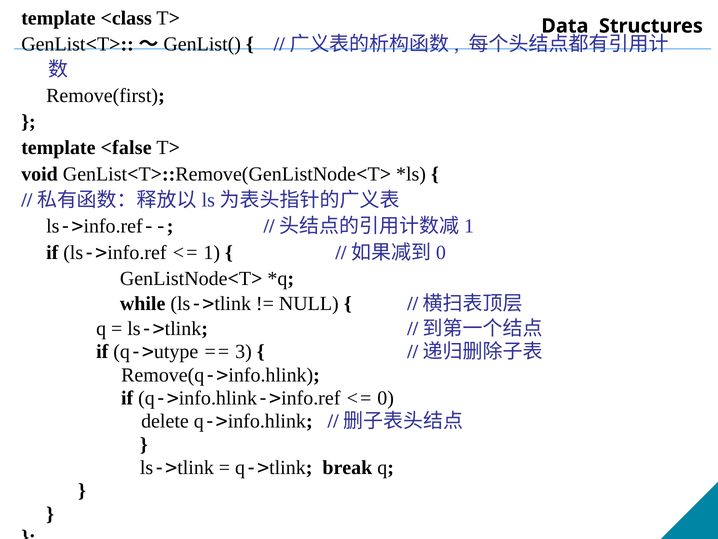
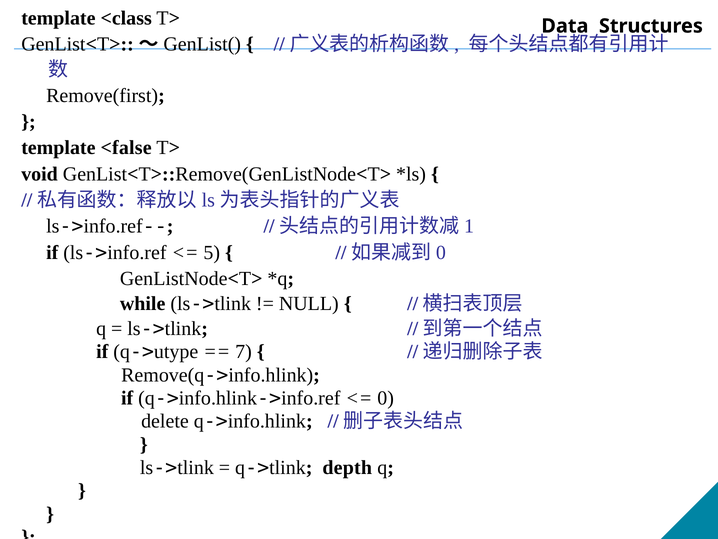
1: 1 -> 5 (212, 252)
3: 3 -> 7 (243, 352)
break: break -> depth (347, 467)
